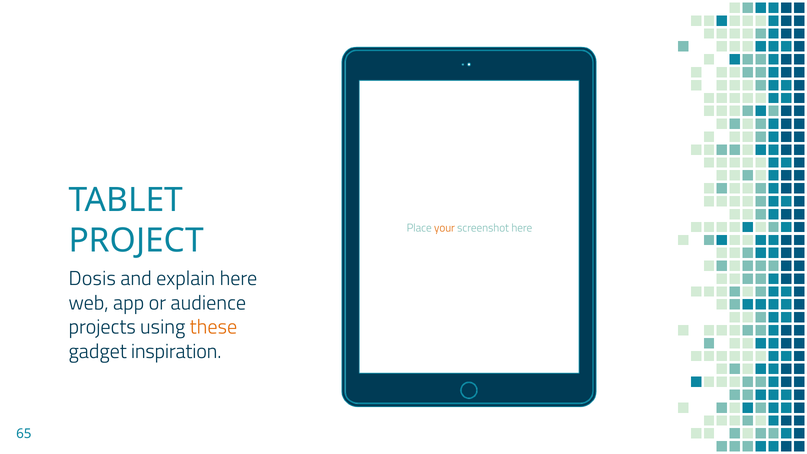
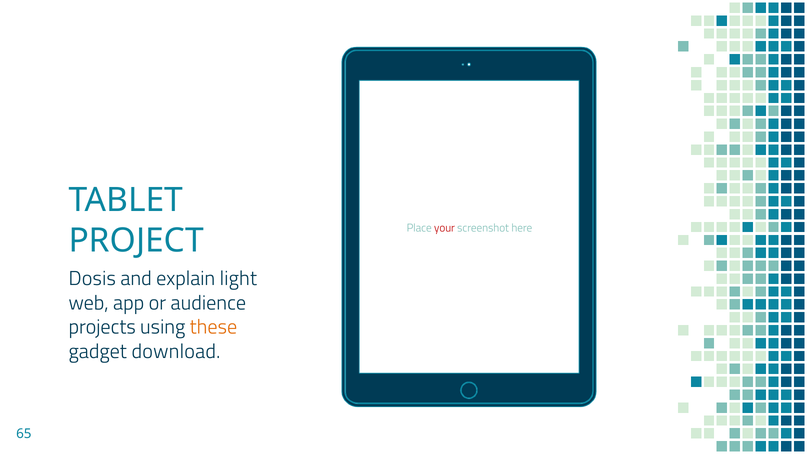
your colour: orange -> red (445, 228)
explain here: here -> light (238, 279)
inspiration: inspiration -> download (176, 351)
